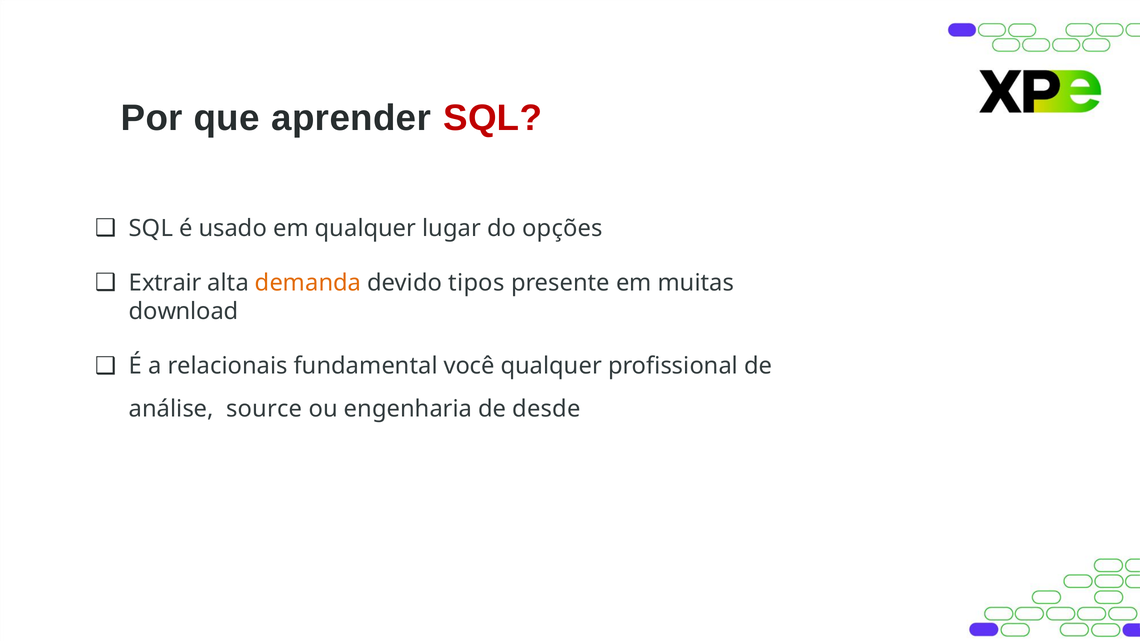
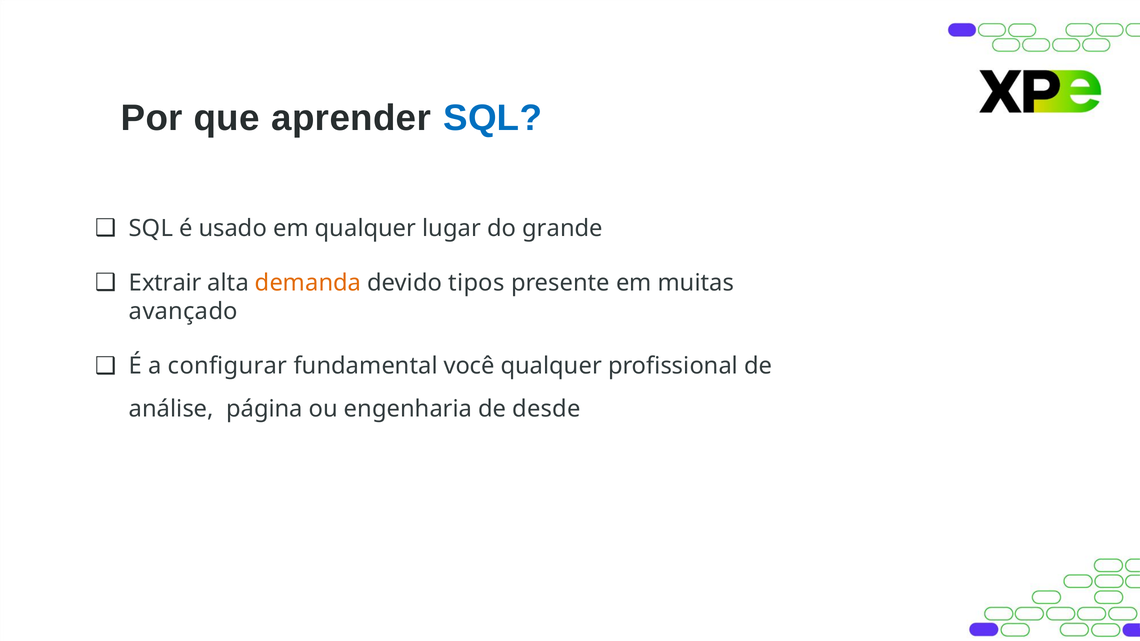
SQL colour: red -> blue (493, 118)
opções: opções -> grande (563, 228)
download: download -> avançado (183, 312)
relacionais: relacionais -> configurar (227, 366)
source: source -> página (264, 409)
